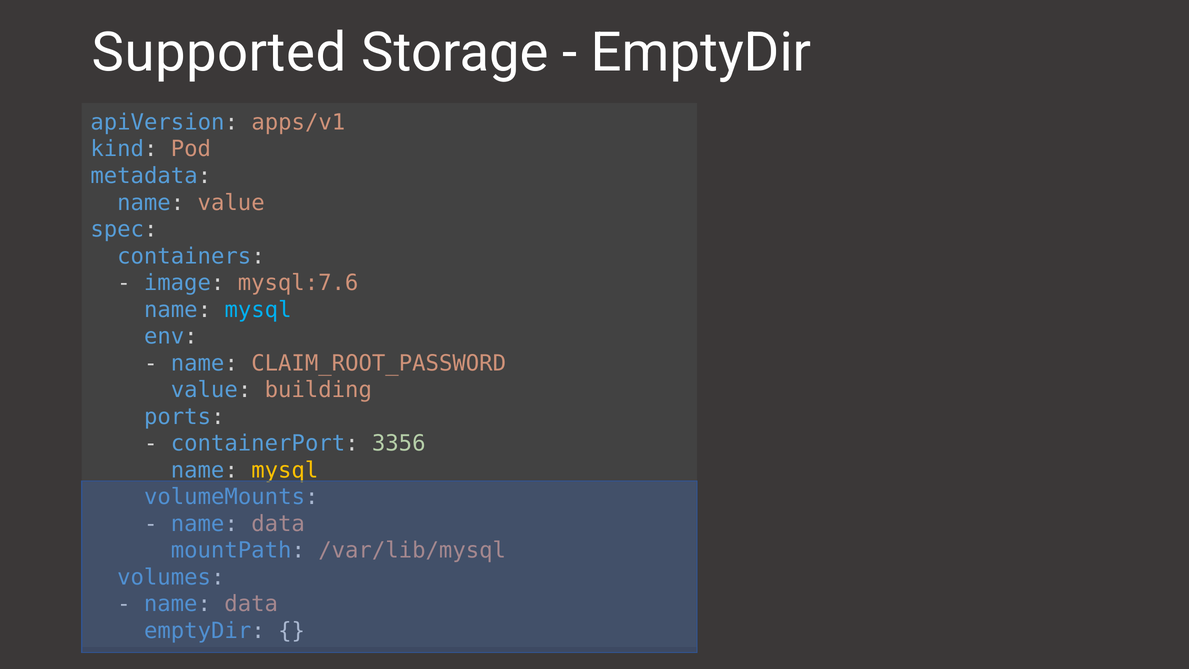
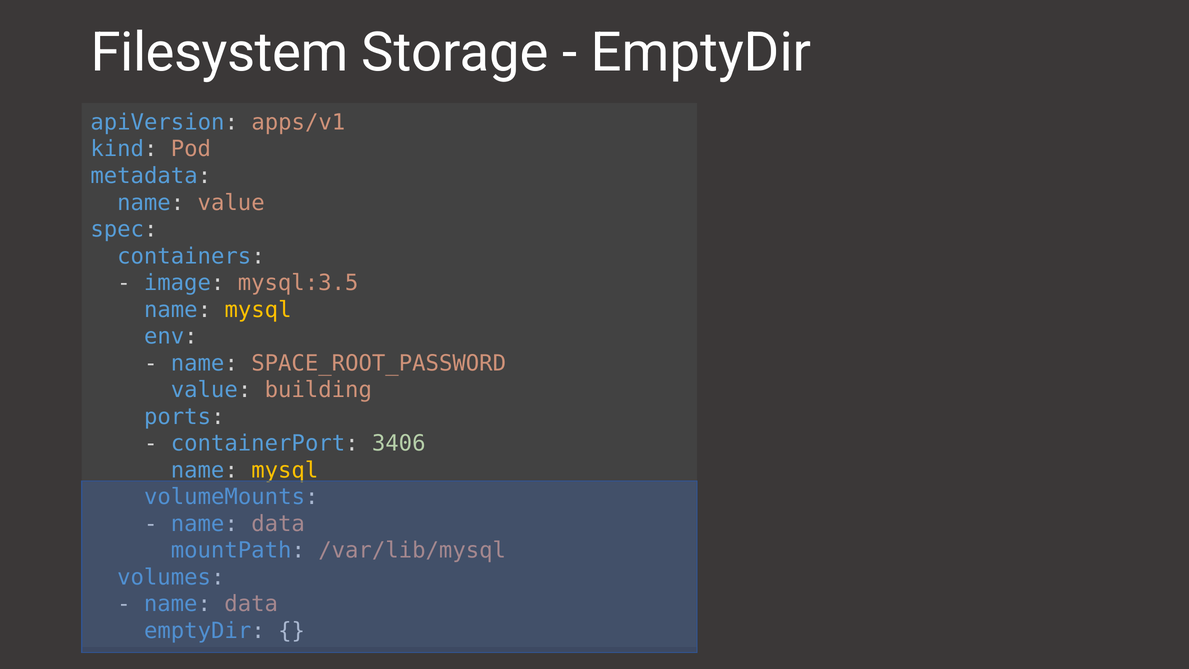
Supported: Supported -> Filesystem (220, 53)
mysql:7.6: mysql:7.6 -> mysql:3.5 (298, 283)
mysql colour: light blue -> yellow (258, 310)
CLAIM_ROOT_PASSWORD: CLAIM_ROOT_PASSWORD -> SPACE_ROOT_PASSWORD (379, 363)
3356: 3356 -> 3406 (399, 443)
